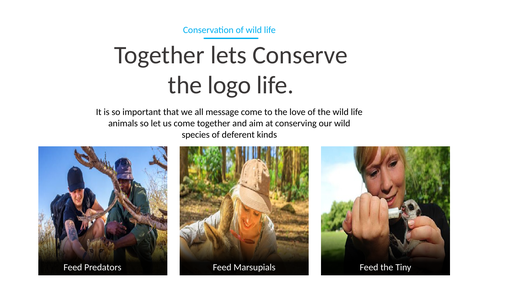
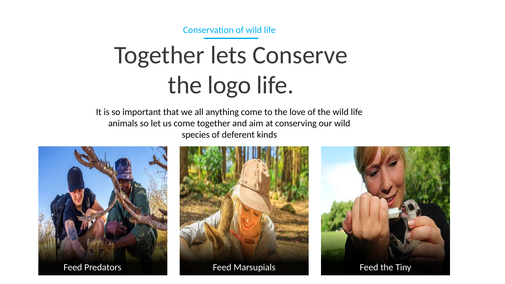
message: message -> anything (222, 112)
